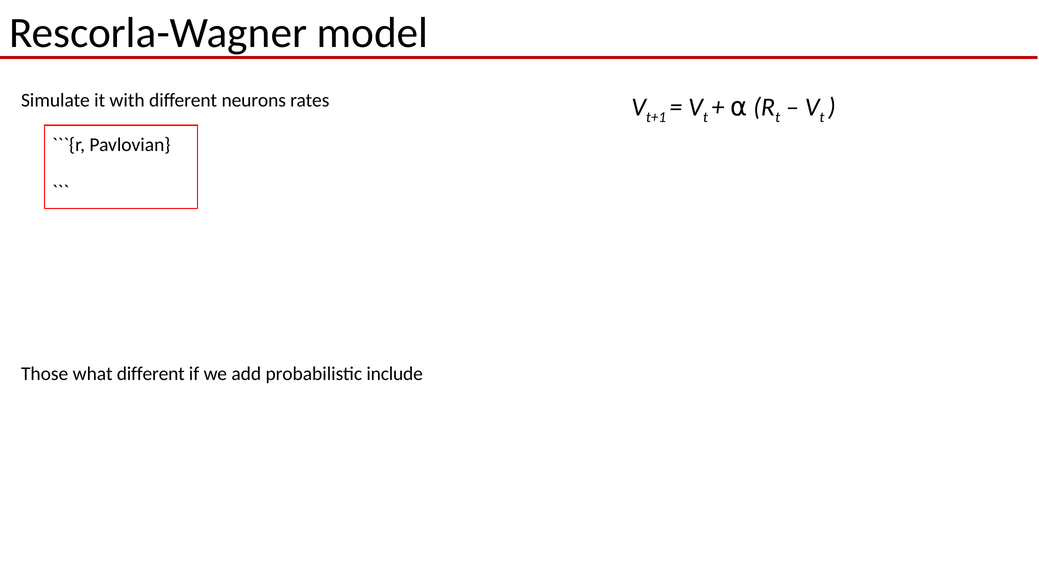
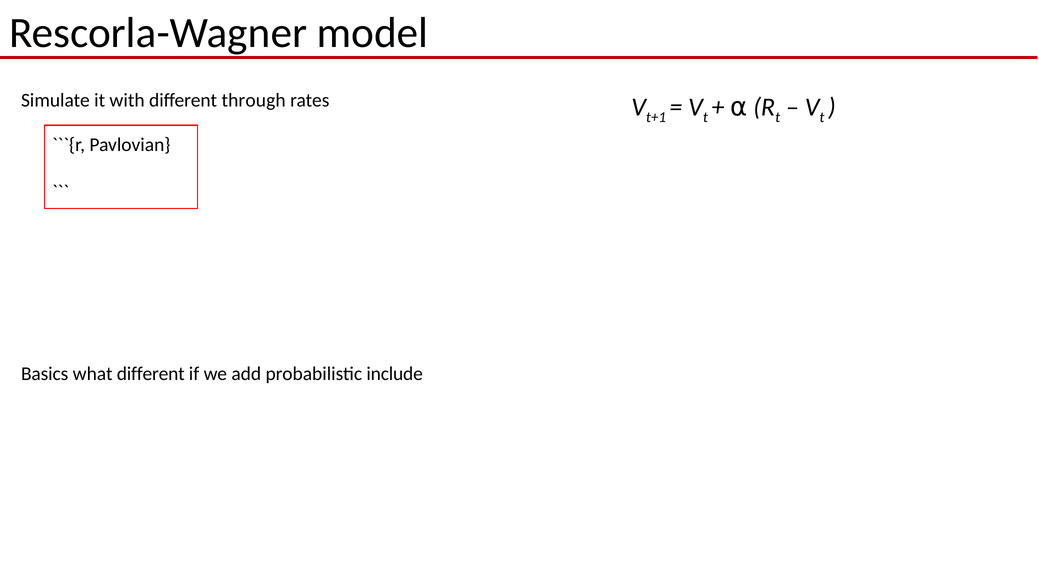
neurons: neurons -> through (254, 100)
Those: Those -> Basics (45, 374)
